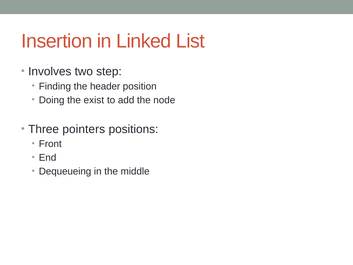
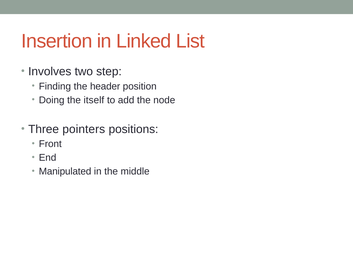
exist: exist -> itself (94, 100)
Dequeueing: Dequeueing -> Manipulated (65, 171)
